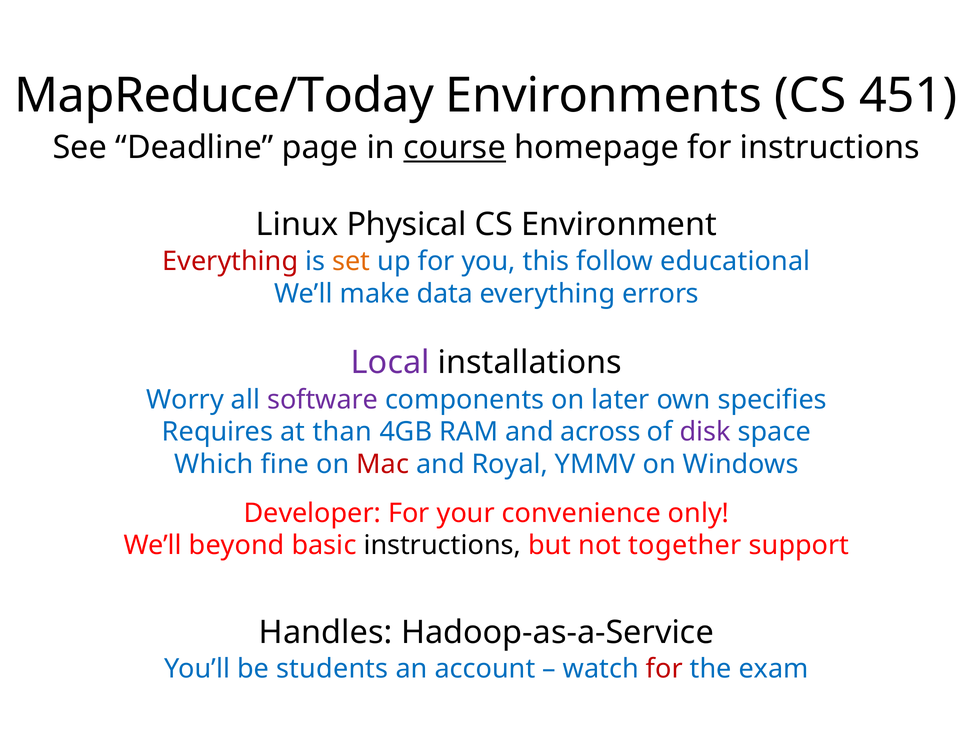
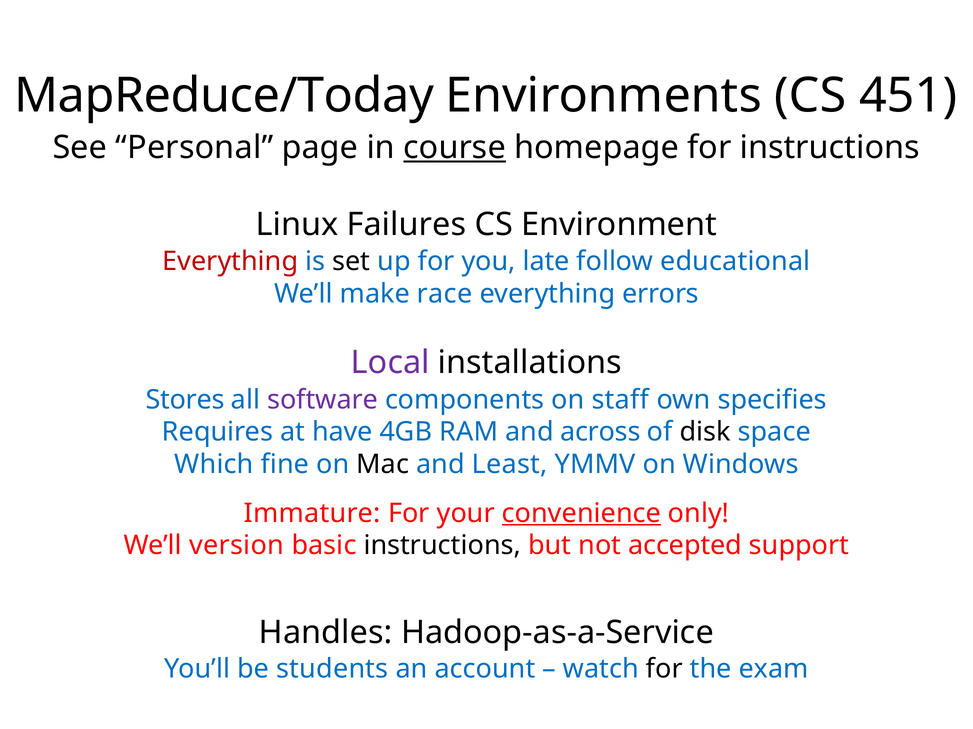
Deadline: Deadline -> Personal (194, 148)
Physical: Physical -> Failures (406, 225)
set colour: orange -> black (351, 262)
this: this -> late (546, 262)
data: data -> race (445, 294)
Worry: Worry -> Stores (185, 400)
later: later -> staff (620, 400)
than: than -> have (342, 433)
disk colour: purple -> black (705, 433)
Mac colour: red -> black (383, 465)
Royal: Royal -> Least (510, 465)
Developer: Developer -> Immature (312, 514)
convenience underline: none -> present (581, 514)
beyond: beyond -> version (237, 546)
together: together -> accepted (685, 546)
for colour: red -> black (664, 670)
